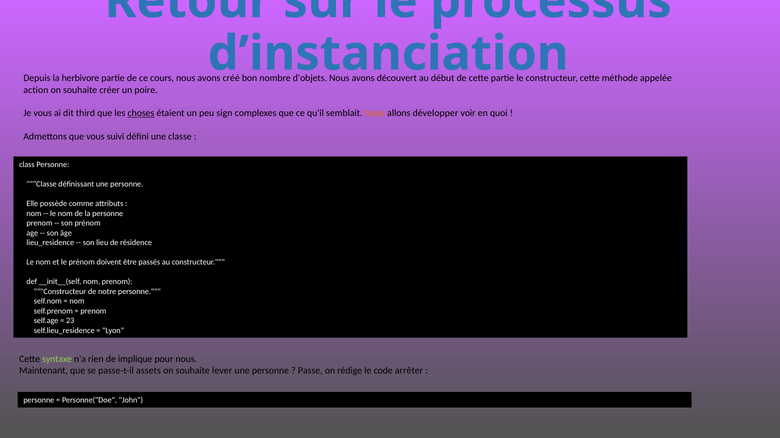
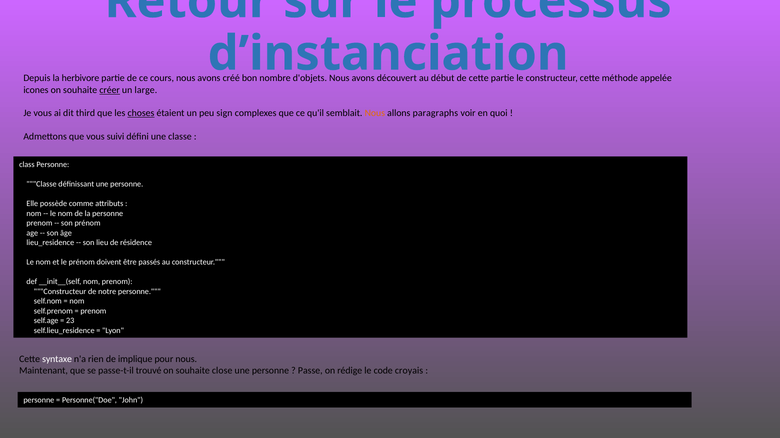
action: action -> icones (36, 90)
créer underline: none -> present (110, 90)
poire: poire -> large (146, 90)
développer: développer -> paragraphs (435, 113)
syntaxe colour: light green -> white (57, 359)
assets: assets -> trouvé (149, 371)
lever: lever -> close (222, 371)
arrêter: arrêter -> croyais (409, 371)
